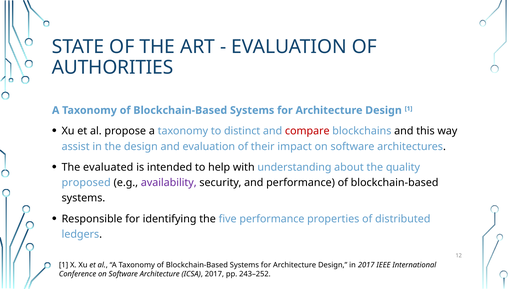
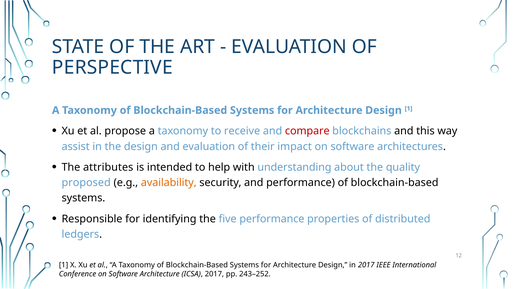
AUTHORITIES: AUTHORITIES -> PERSPECTIVE (112, 68)
distinct: distinct -> receive (242, 131)
evaluated: evaluated -> attributes (108, 167)
availability colour: purple -> orange (169, 183)
